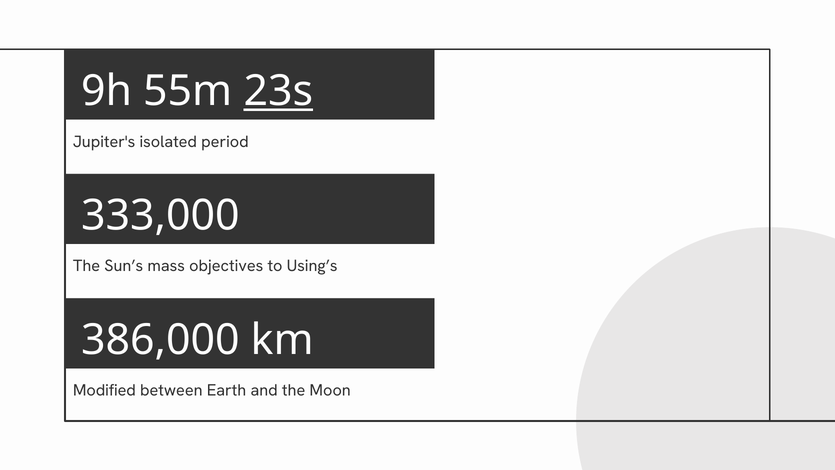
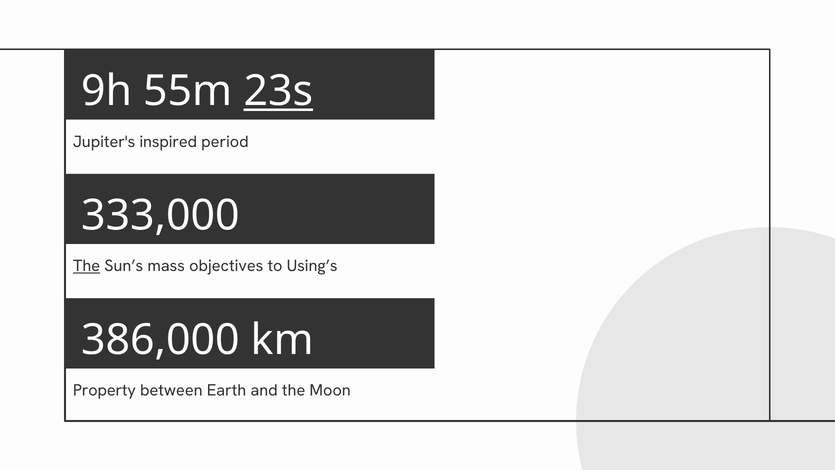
isolated: isolated -> inspired (168, 142)
The underline: none -> present (87, 266)
Modified: Modified -> Property (104, 390)
